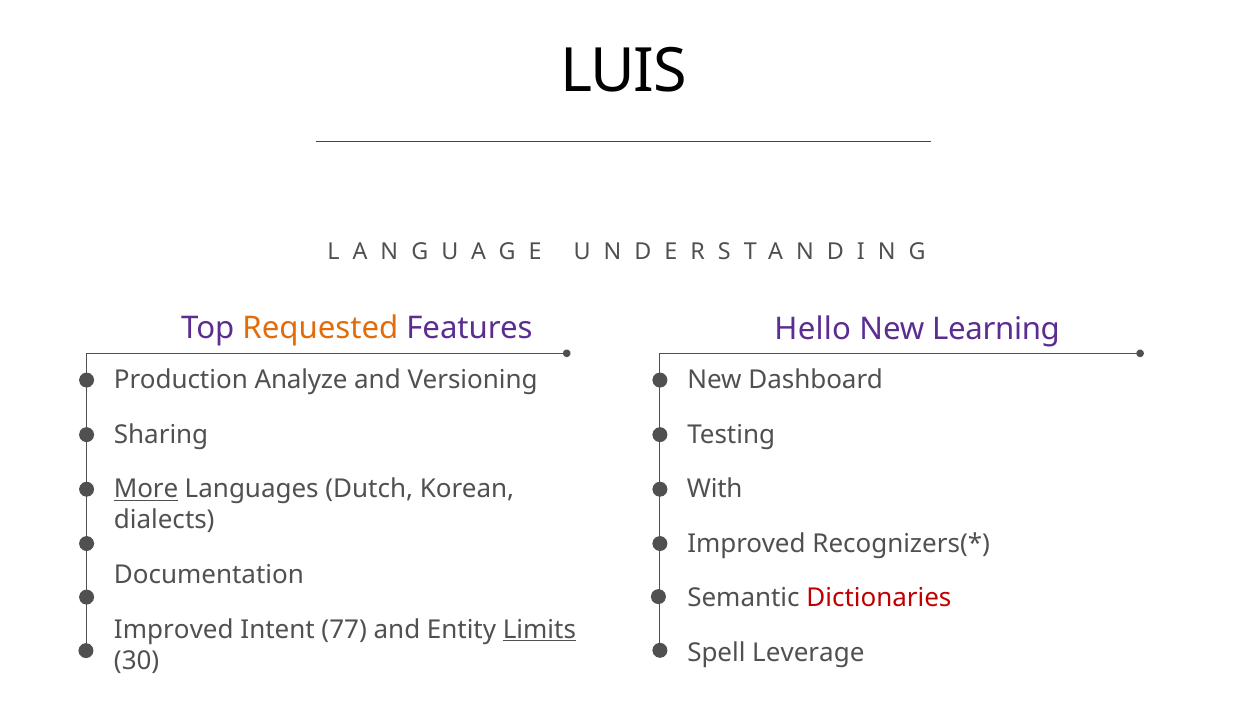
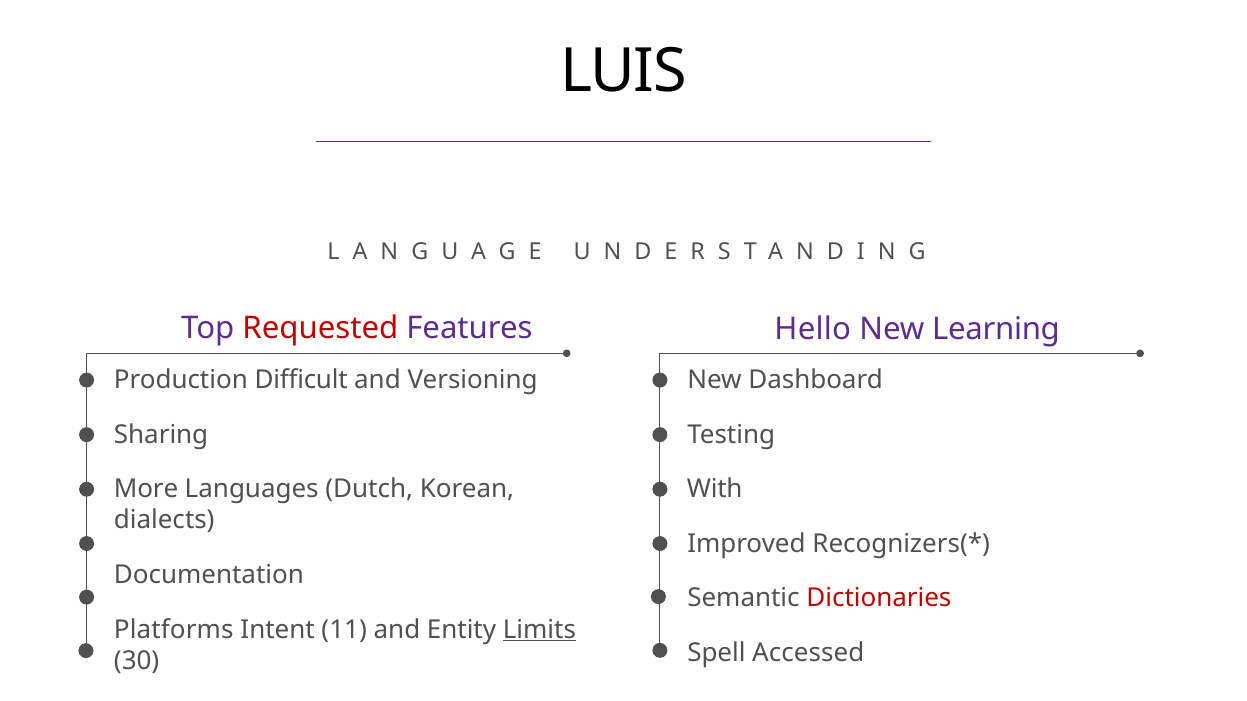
Requested colour: orange -> red (320, 329)
Analyze: Analyze -> Difficult (301, 380)
More underline: present -> none (146, 489)
Improved: Improved -> Platforms (174, 630)
77: 77 -> 11 (344, 630)
Leverage: Leverage -> Accessed (808, 653)
